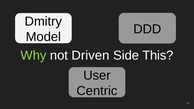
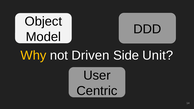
Dmitry: Dmitry -> Object (43, 21)
Why colour: light green -> yellow (33, 55)
This: This -> Unit (158, 55)
